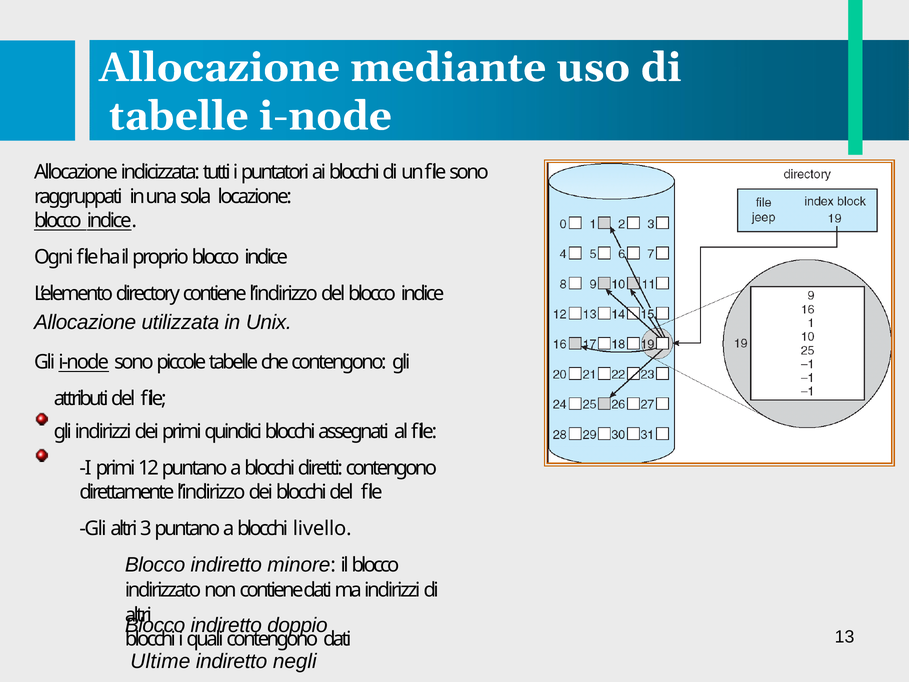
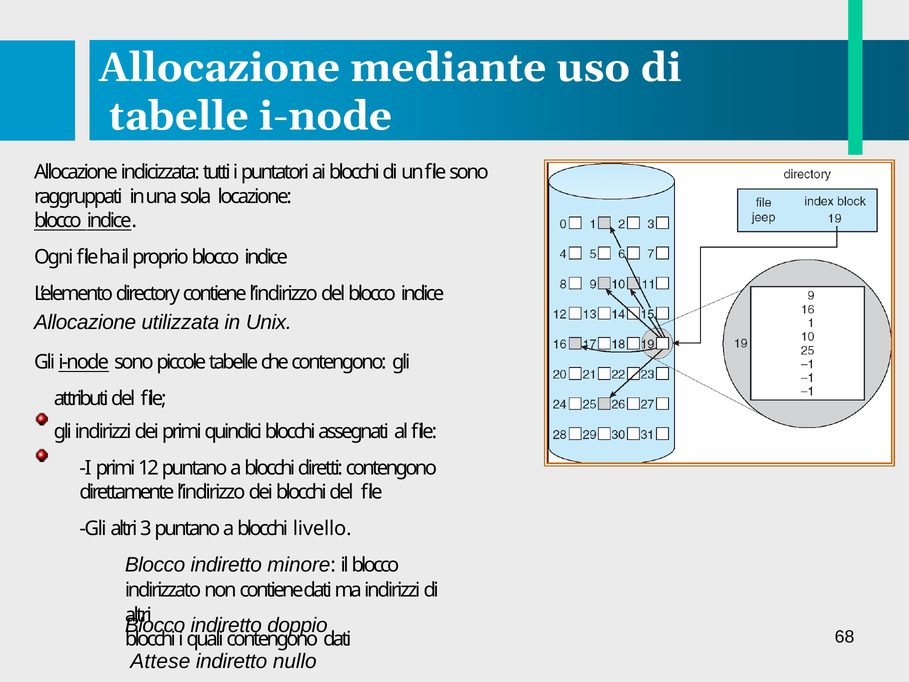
13: 13 -> 68 (845, 637)
Ultime: Ultime -> Attese (160, 661)
negli: negli -> nullo (295, 661)
